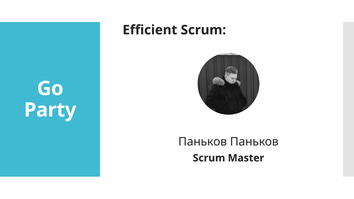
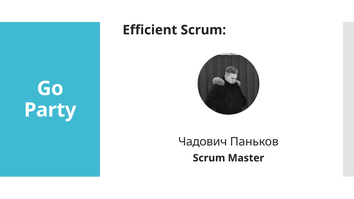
Паньков: Паньков -> Чадович (203, 142)
